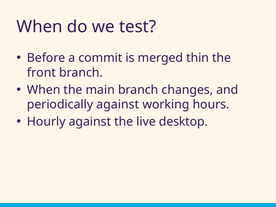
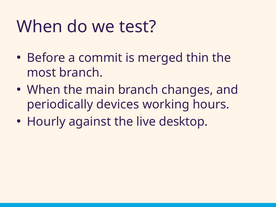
front: front -> most (41, 73)
periodically against: against -> devices (118, 105)
